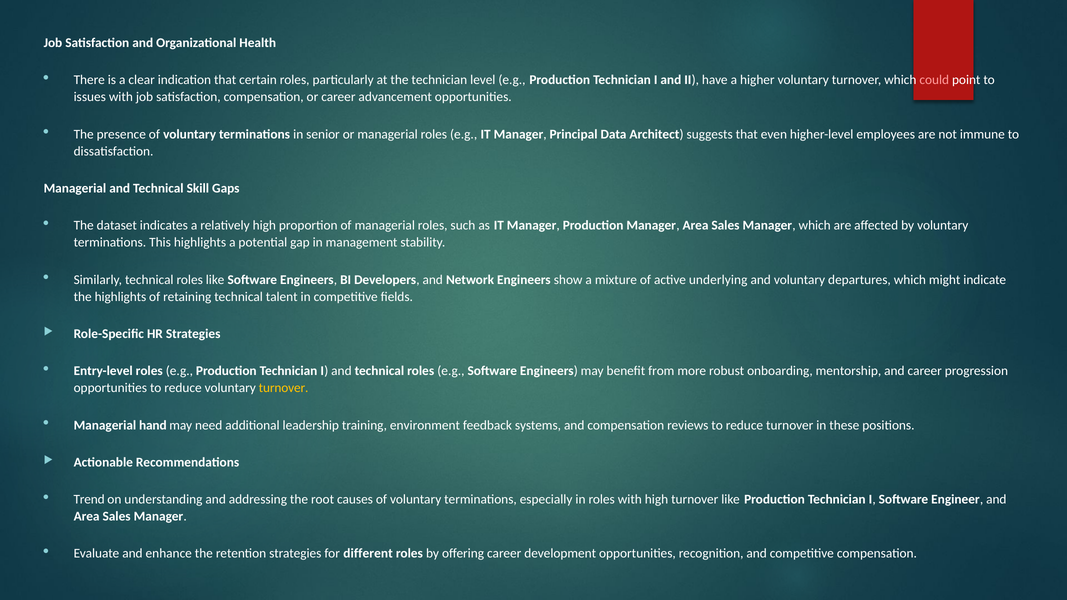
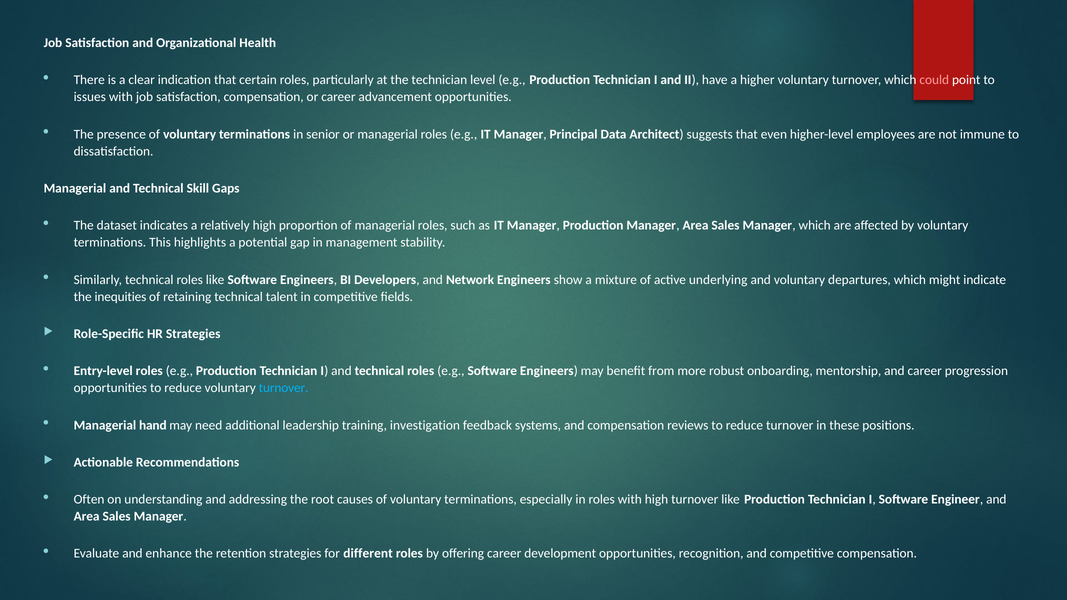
the highlights: highlights -> inequities (120, 297)
turnover colour: yellow -> light blue (284, 388)
environment: environment -> investigation (425, 425)
Trend: Trend -> Often (89, 500)
